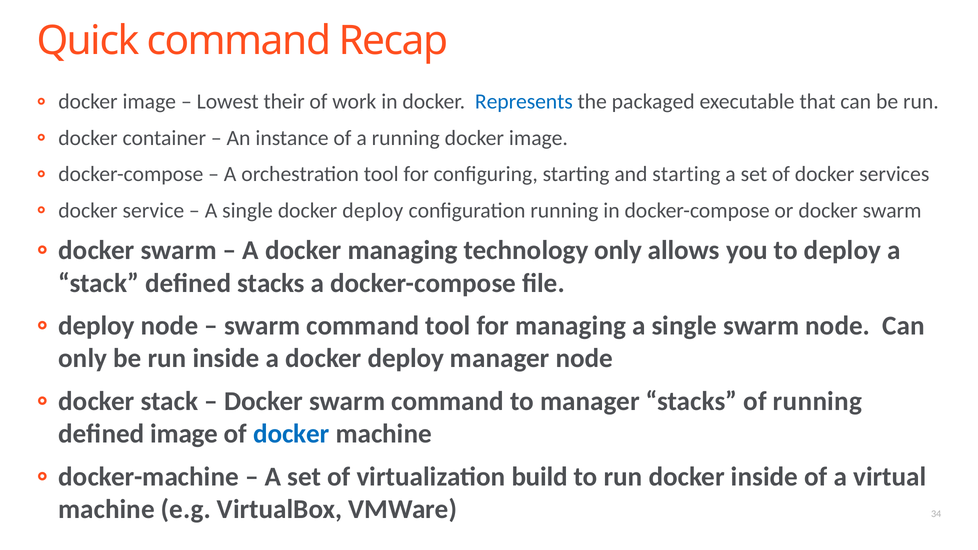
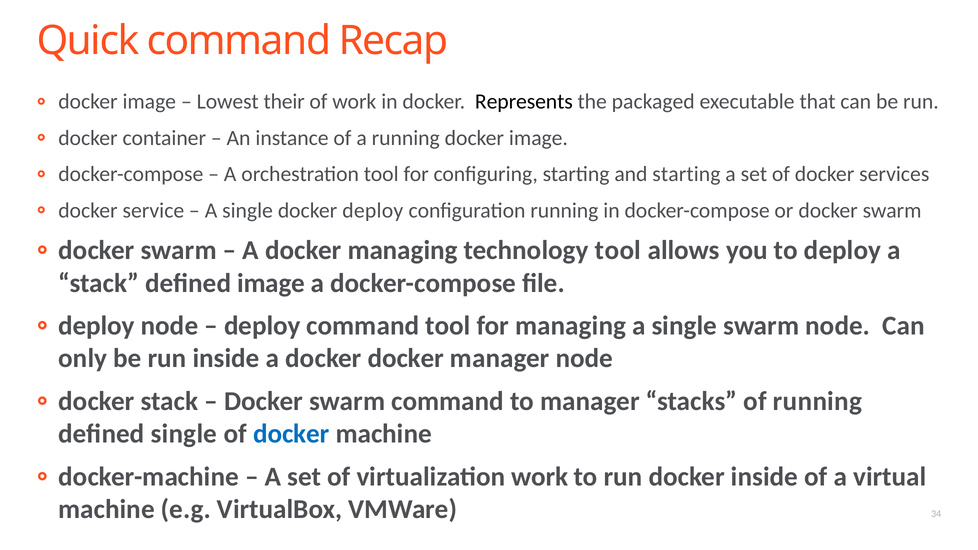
Represents colour: blue -> black (524, 102)
technology only: only -> tool (618, 251)
defined stacks: stacks -> image (271, 283)
swarm: swarm -> deploy (262, 326)
a docker deploy: deploy -> docker (406, 359)
defined image: image -> single (184, 434)
virtualization build: build -> work (540, 477)
